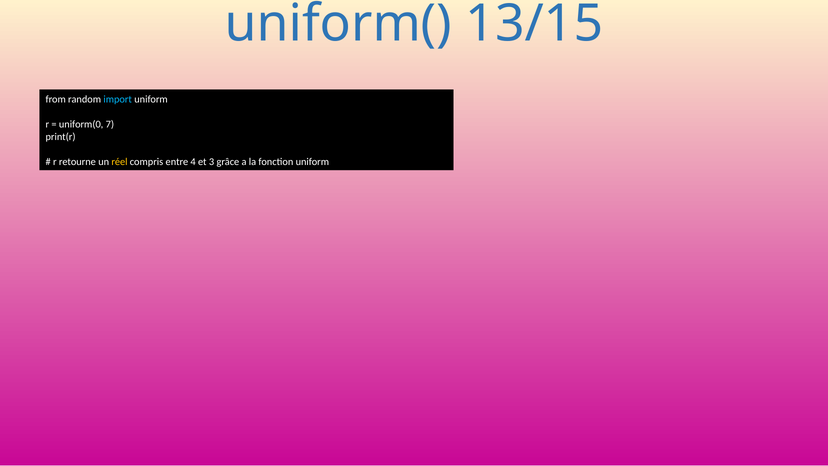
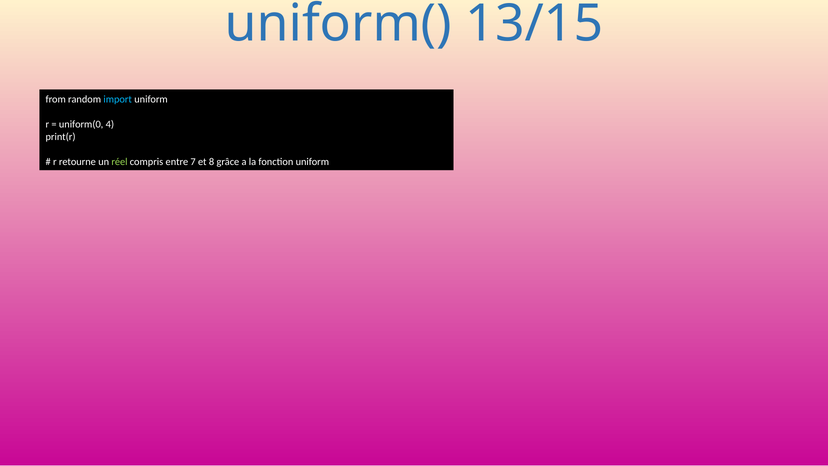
7: 7 -> 4 (110, 124)
réel colour: yellow -> light green (119, 162)
4: 4 -> 7 (193, 162)
3: 3 -> 8 (212, 162)
